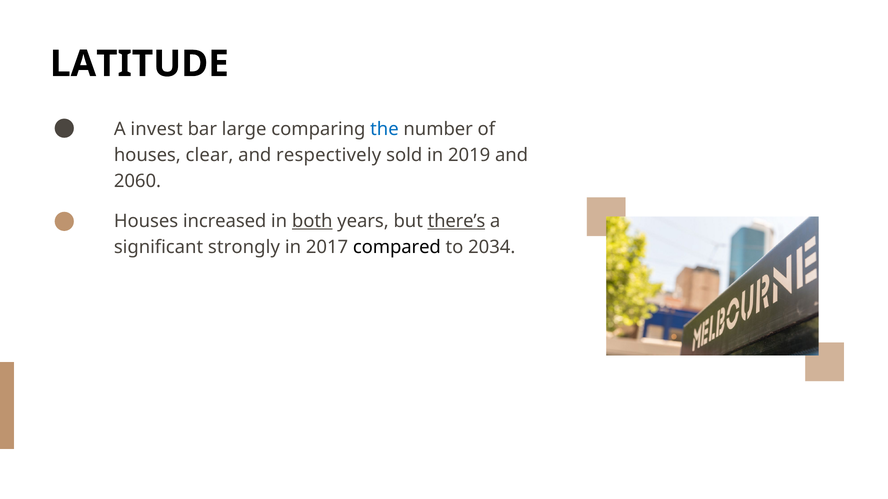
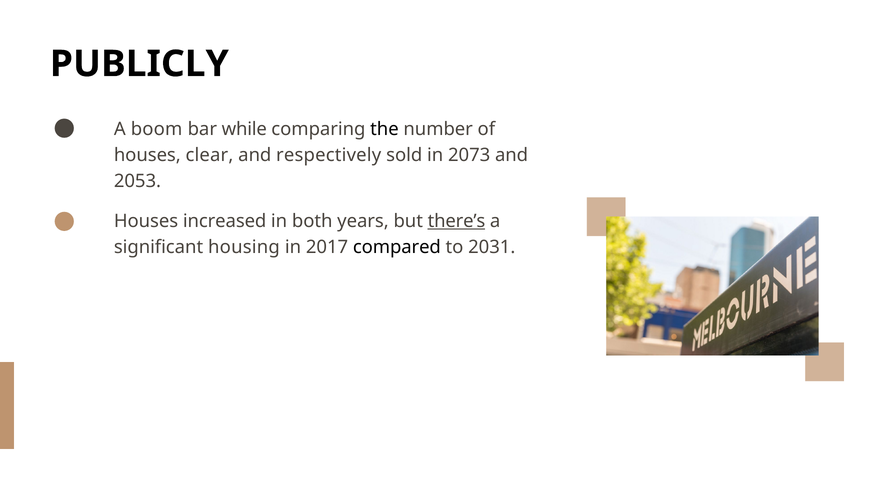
LATITUDE: LATITUDE -> PUBLICLY (139, 64)
invest: invest -> boom (157, 129)
large: large -> while (244, 129)
the colour: blue -> black (384, 129)
2019: 2019 -> 2073 (469, 155)
2060: 2060 -> 2053 (137, 181)
both underline: present -> none (312, 221)
strongly: strongly -> housing (244, 247)
2034: 2034 -> 2031 (492, 247)
